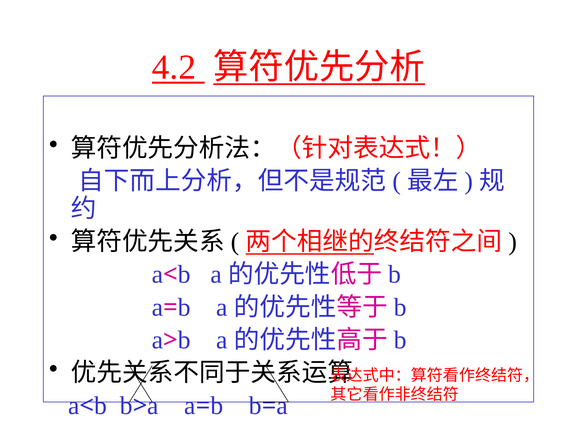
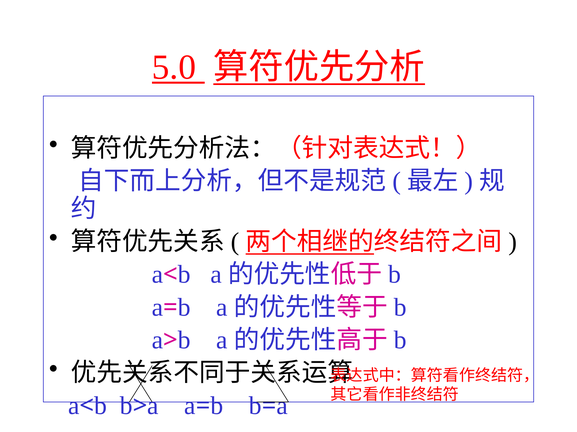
4.2: 4.2 -> 5.0 (174, 67)
